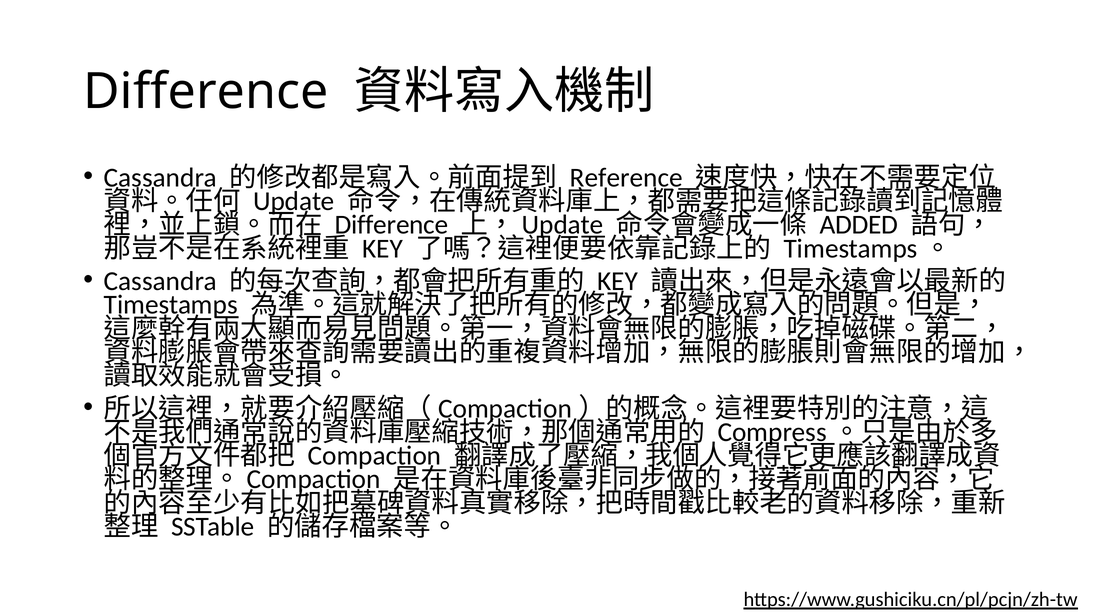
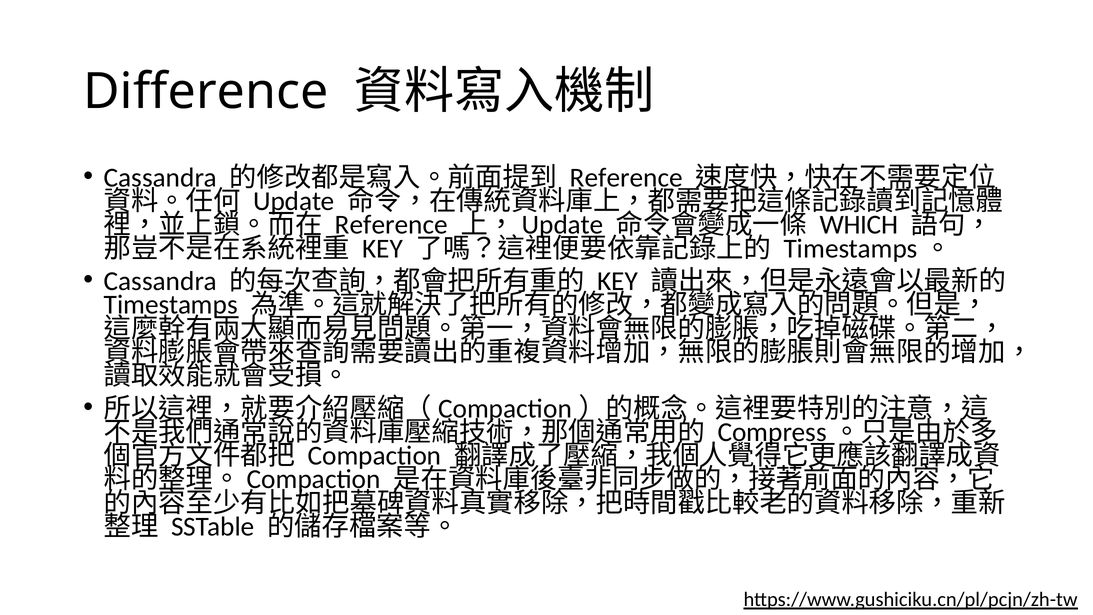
Difference: Difference -> Reference (391, 225)
ADDED: ADDED -> WHICH (859, 225)
